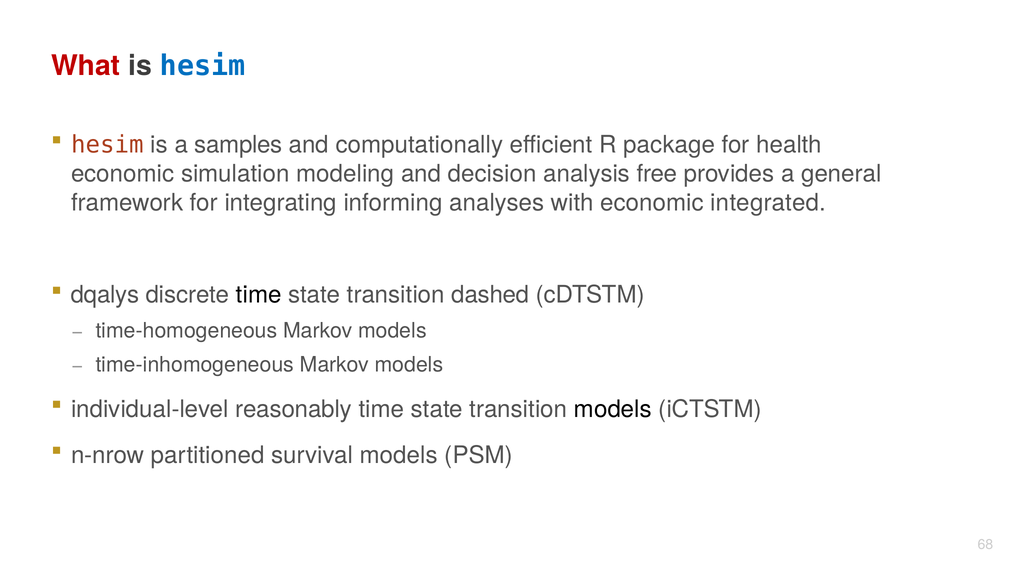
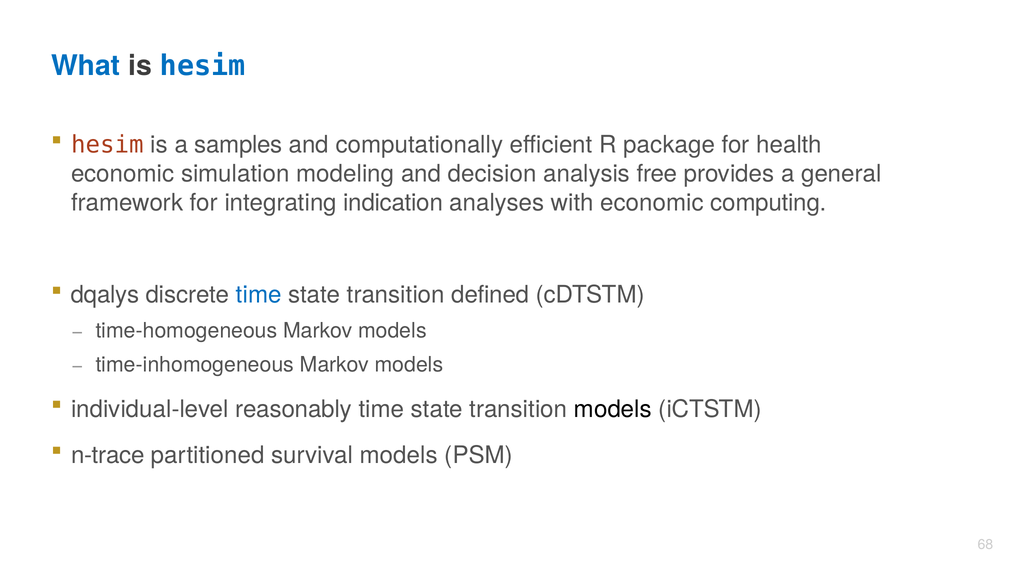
What colour: red -> blue (86, 66)
informing: informing -> indication (393, 203)
integrated: integrated -> computing (769, 203)
time colour: black -> blue (259, 295)
dashed: dashed -> defined (490, 295)
n-nrow: n-nrow -> n-trace (108, 455)
